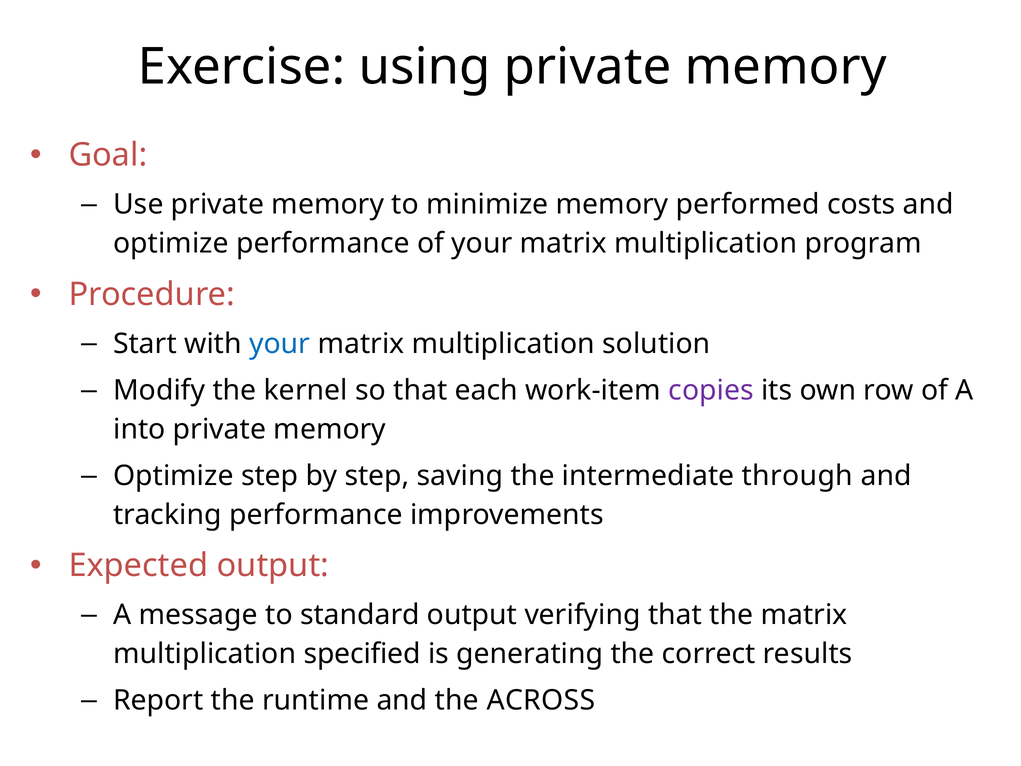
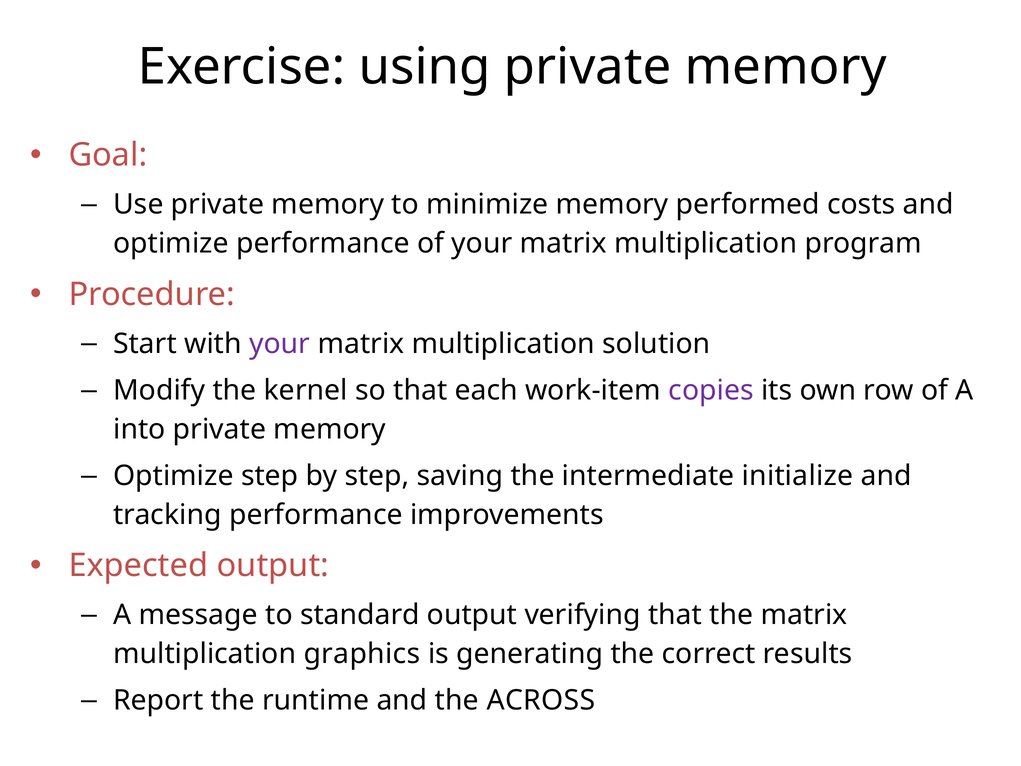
your colour: blue -> purple (280, 344)
through: through -> initialize (797, 476)
specified: specified -> graphics (362, 654)
